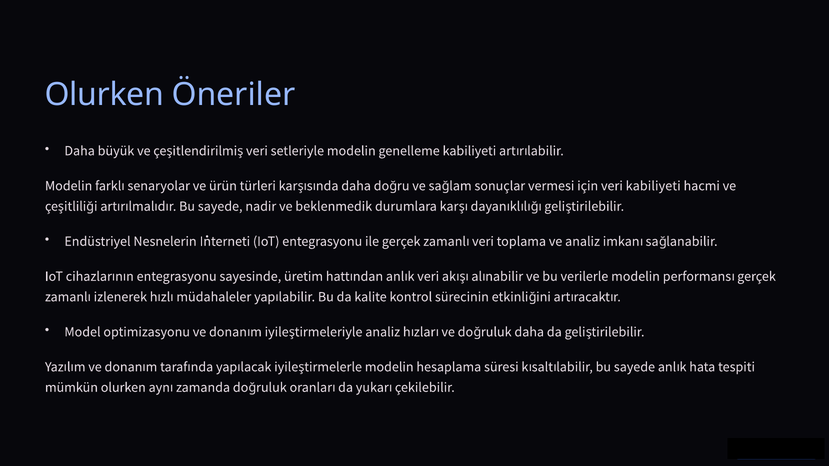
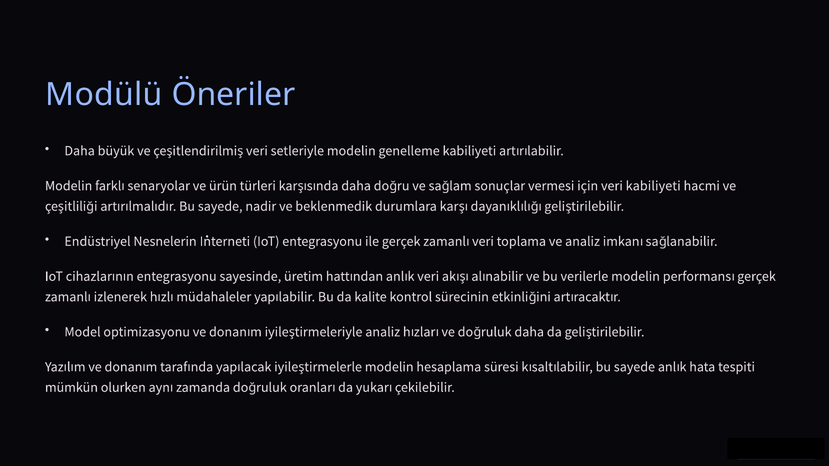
Olurken: Olurken -> Modülü (104, 95)
